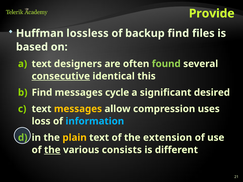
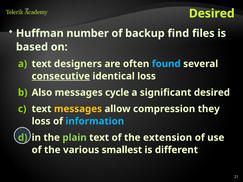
Provide: Provide -> Desired (212, 13)
lossless: lossless -> number (88, 33)
found colour: light green -> light blue (166, 64)
identical this: this -> loss (147, 76)
Find: Find -> Also (42, 93)
uses: uses -> they (209, 109)
plain colour: yellow -> light green (75, 138)
the underline: present -> none (52, 150)
consists: consists -> smallest (122, 150)
